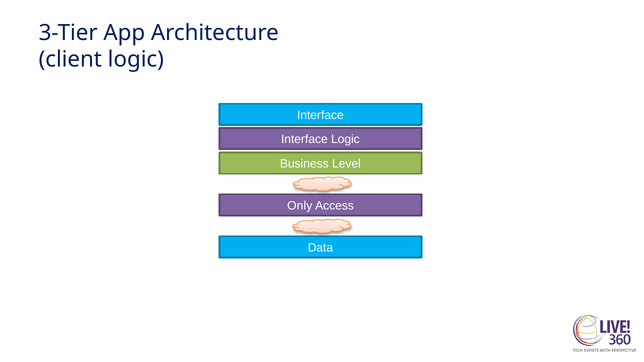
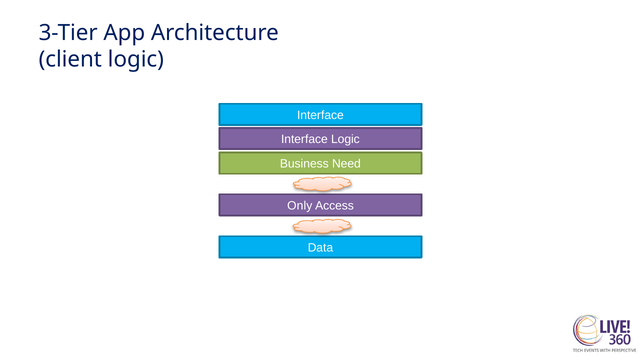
Level: Level -> Need (346, 164)
